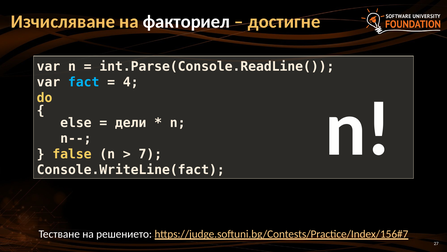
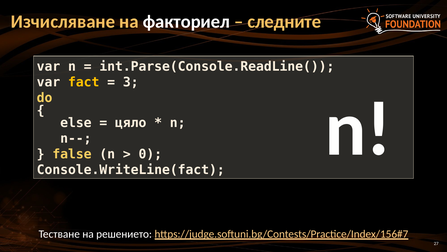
достигне: достигне -> следните (284, 22)
fact colour: light blue -> yellow (84, 82)
4: 4 -> 3 (131, 82)
дели: дели -> цяло (131, 123)
7: 7 -> 0 (150, 154)
